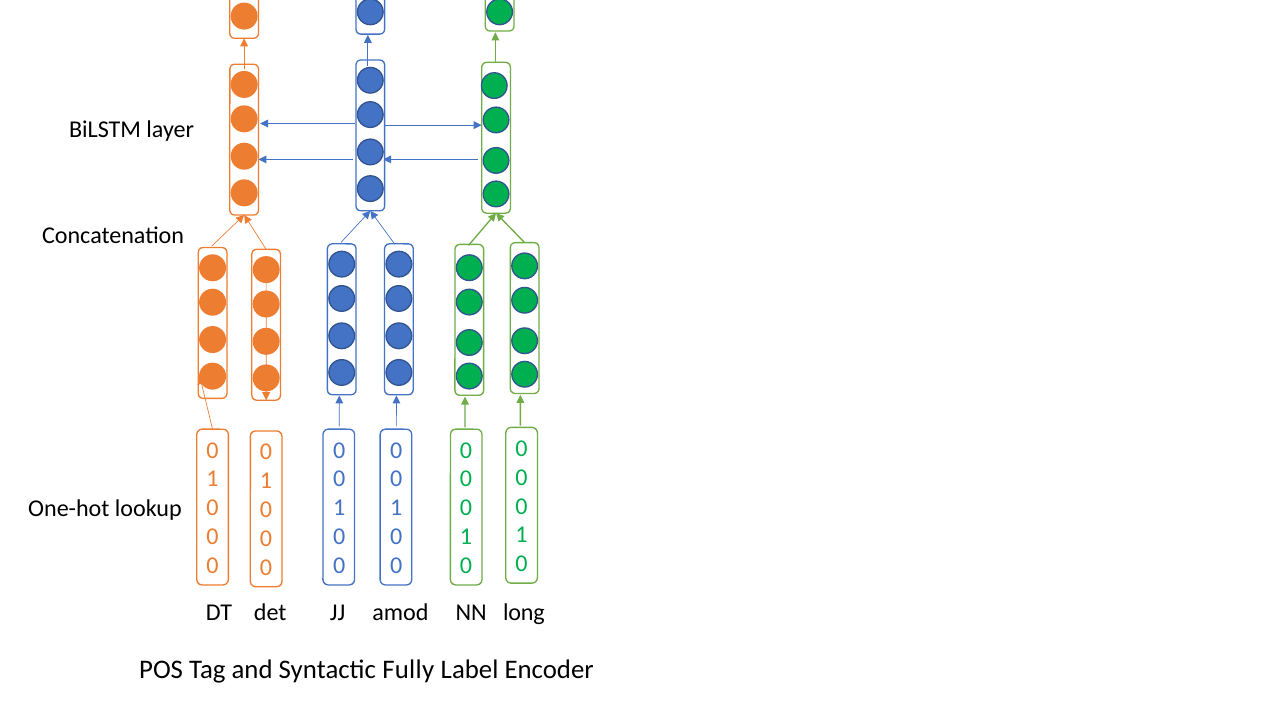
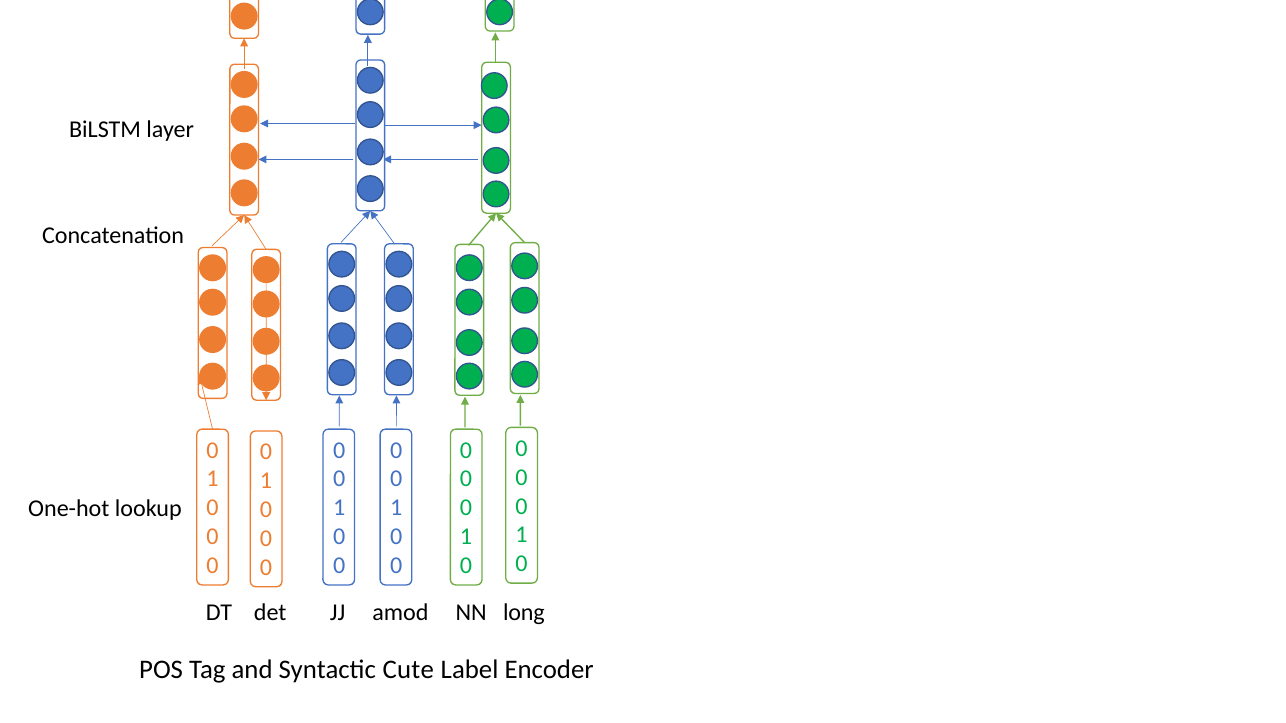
Fully: Fully -> Cute (408, 670)
